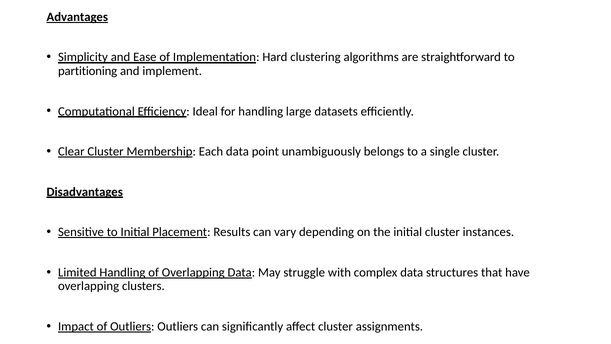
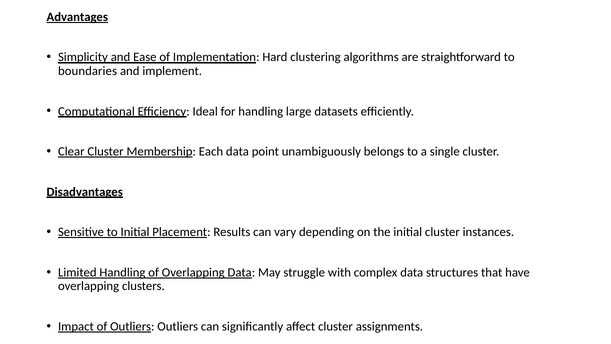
partitioning: partitioning -> boundaries (88, 71)
